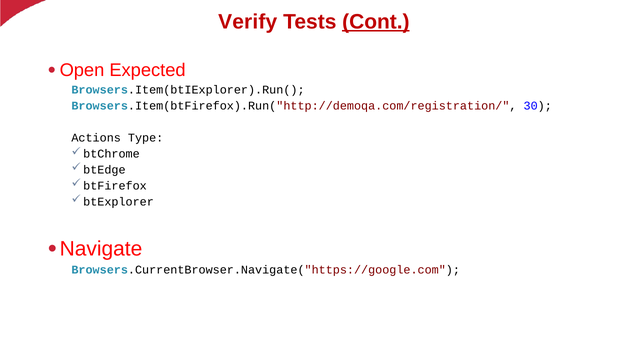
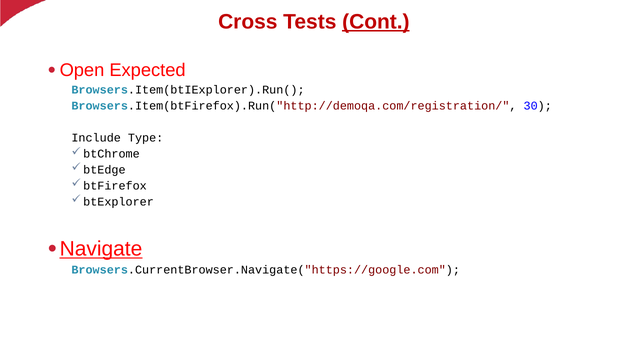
Verify: Verify -> Cross (248, 22)
Actions: Actions -> Include (96, 138)
Navigate underline: none -> present (101, 249)
